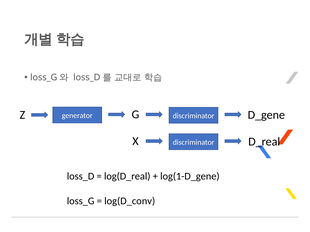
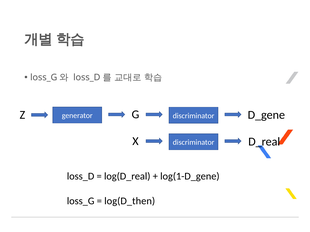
log(D_conv: log(D_conv -> log(D_then (130, 201)
